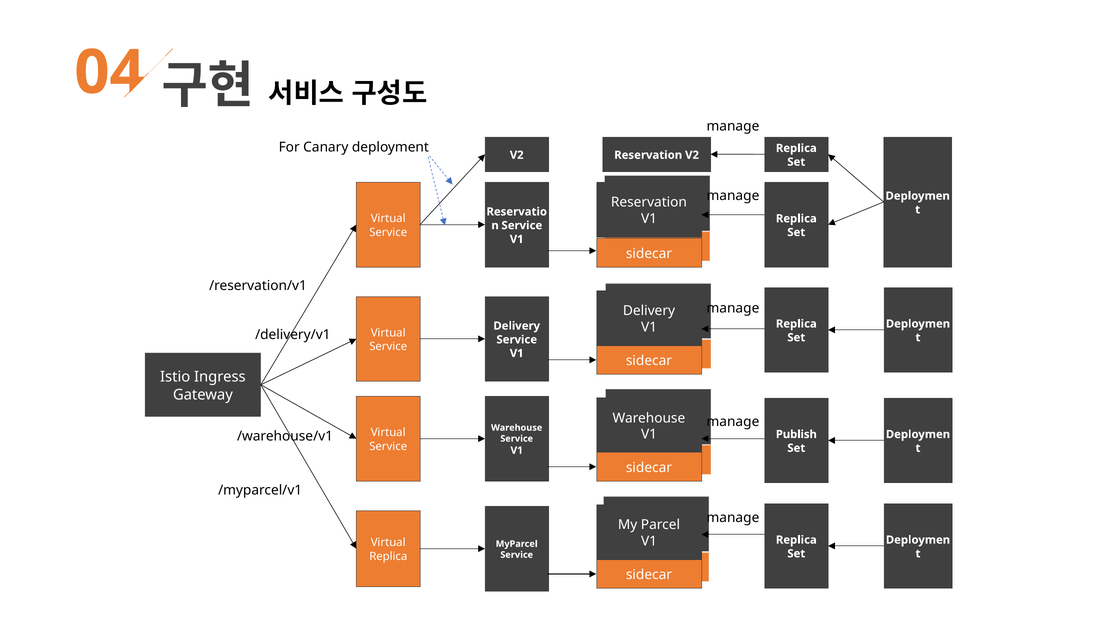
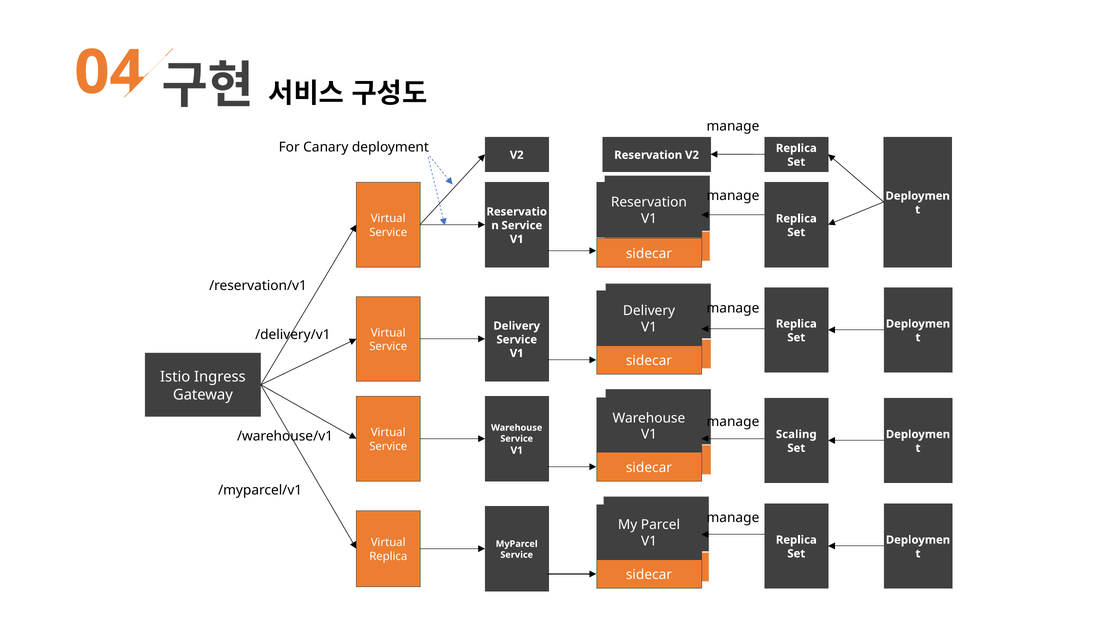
Publish: Publish -> Scaling (796, 434)
